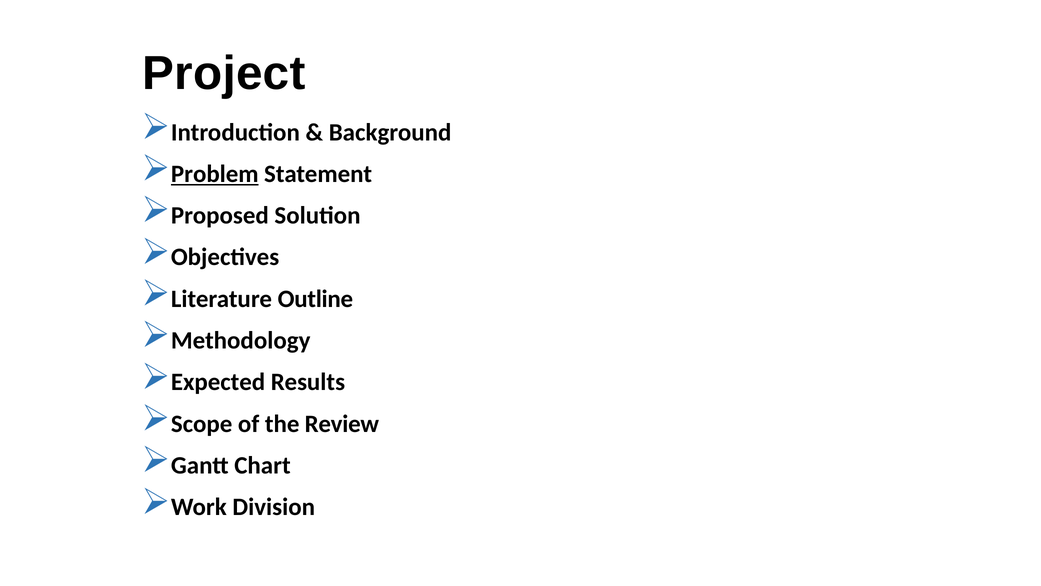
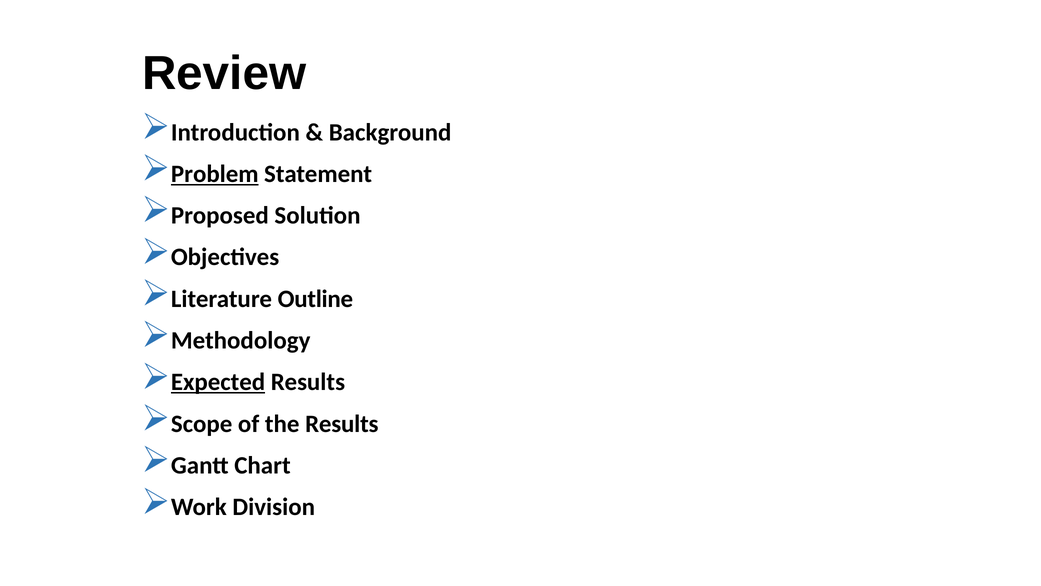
Project: Project -> Review (224, 73)
Expected underline: none -> present (218, 382)
the Review: Review -> Results (342, 424)
